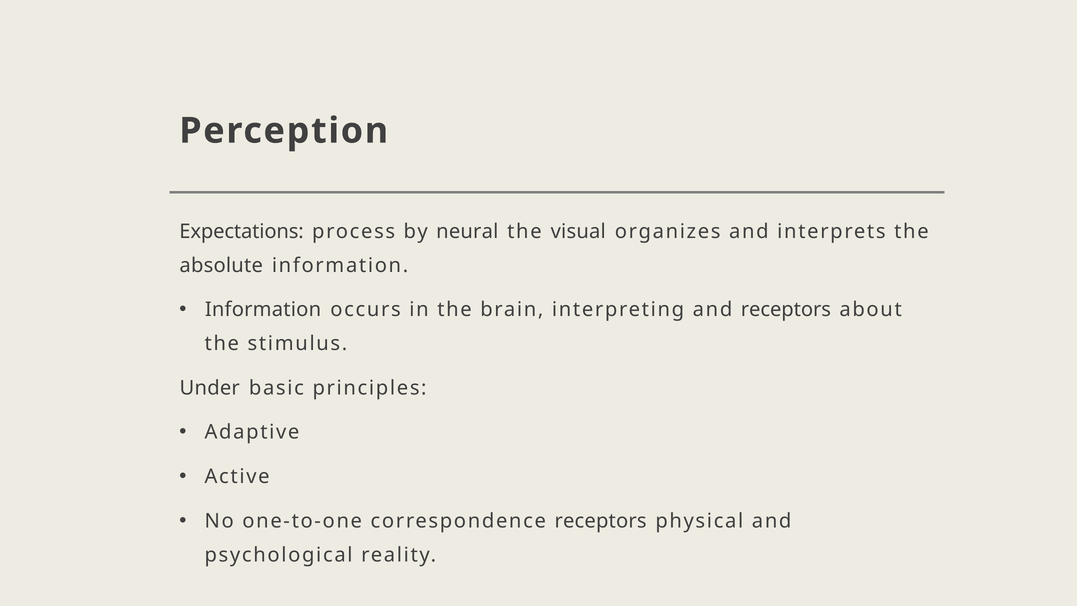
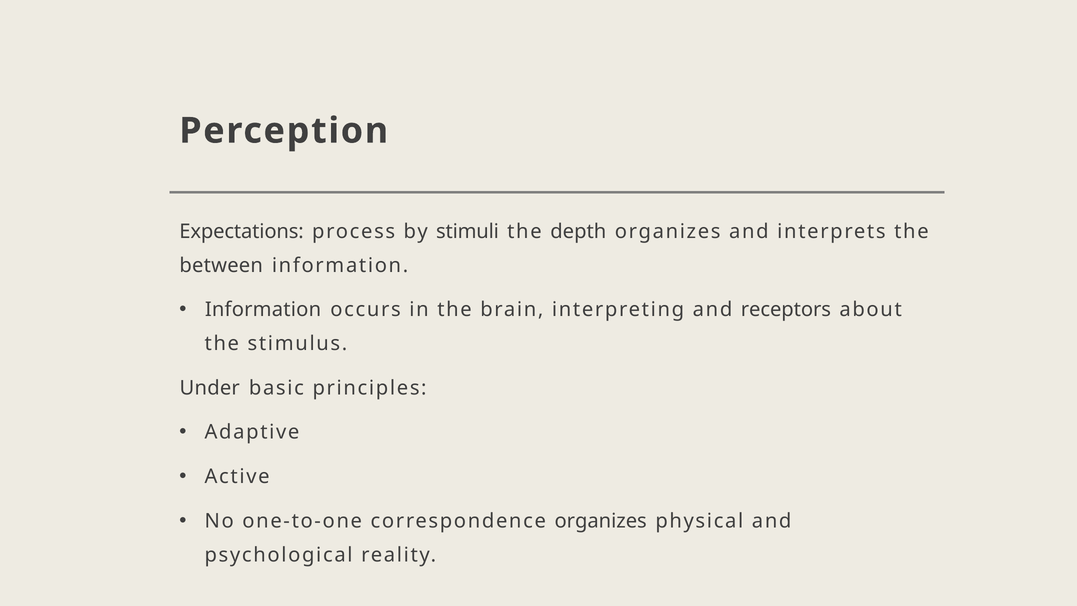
neural: neural -> stimuli (467, 231)
visual: visual -> depth (578, 231)
absolute: absolute -> between (221, 265)
correspondence receptors: receptors -> organizes (601, 521)
